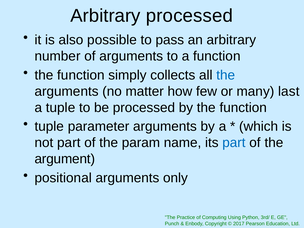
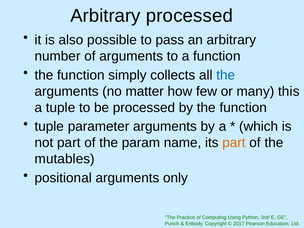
last: last -> this (289, 91)
part colour: blue -> orange (234, 143)
argument: argument -> mutables (65, 159)
